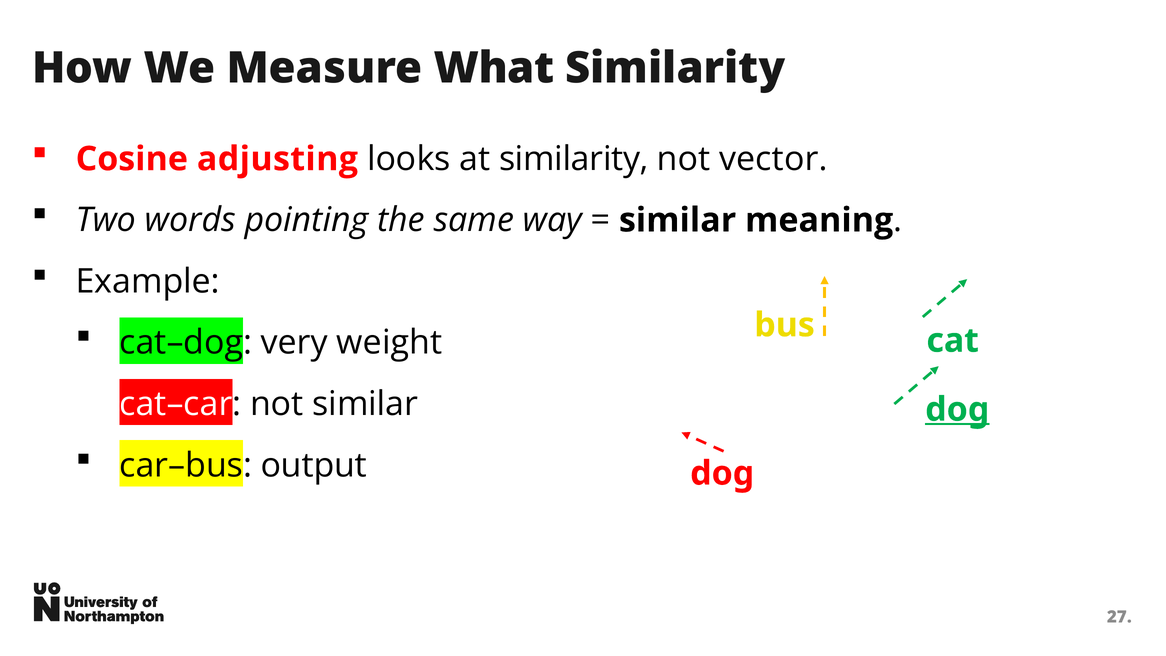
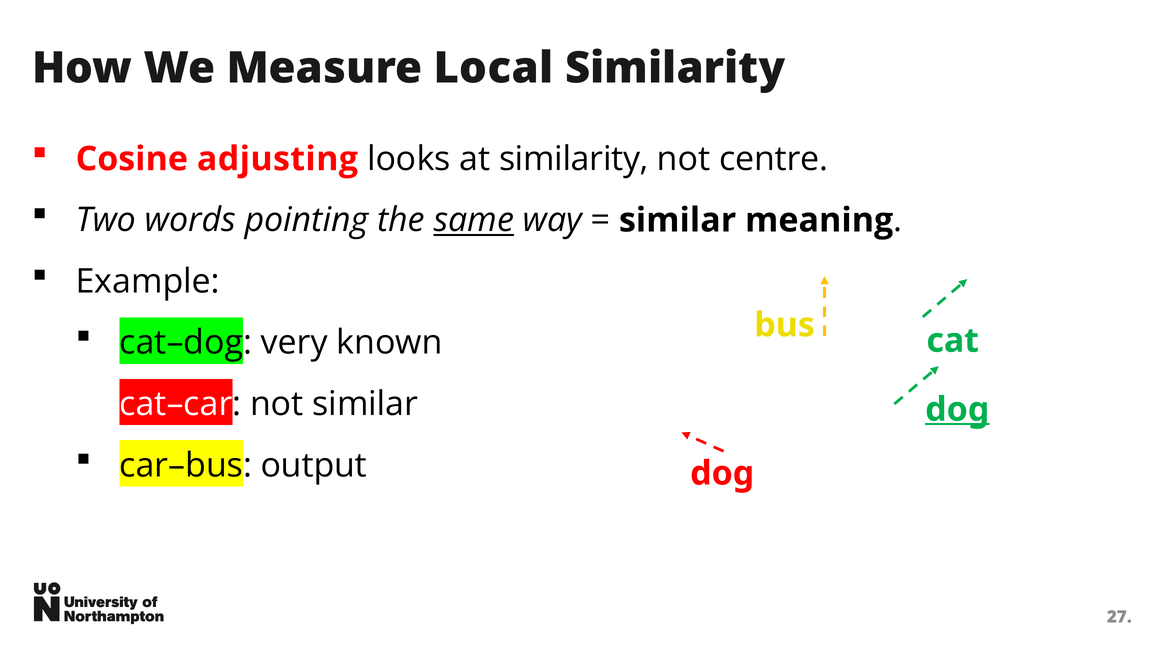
What: What -> Local (493, 68)
vector: vector -> centre (774, 159)
same underline: none -> present (474, 220)
weight: weight -> known (389, 343)
